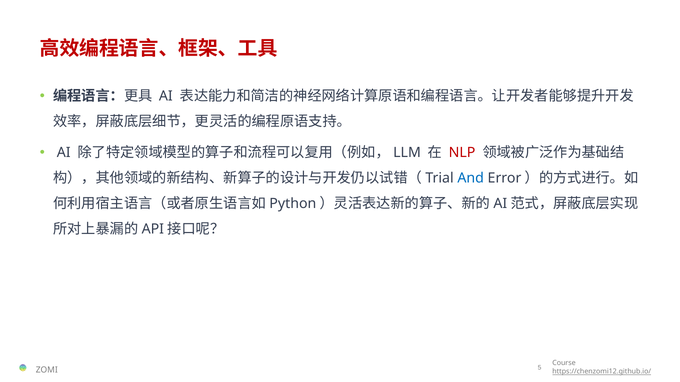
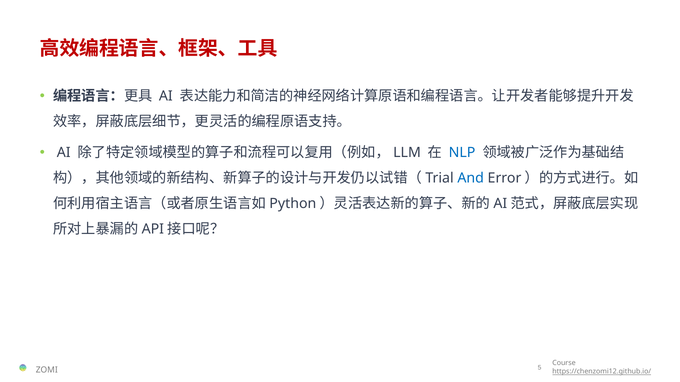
NLP colour: red -> blue (462, 153)
